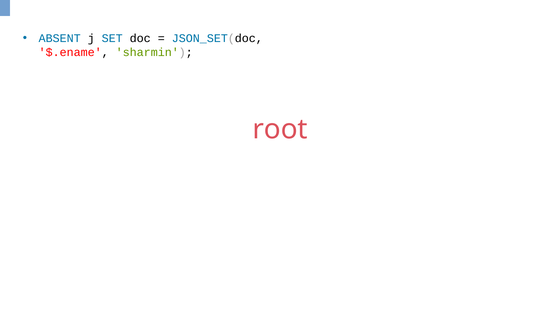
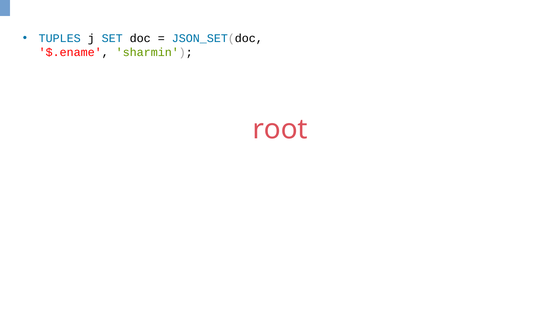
ABSENT: ABSENT -> TUPLES (60, 38)
